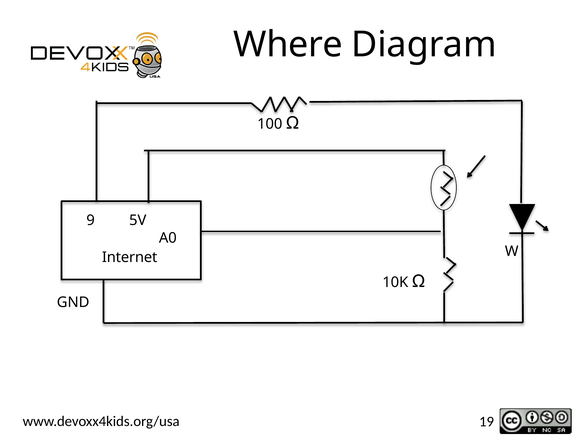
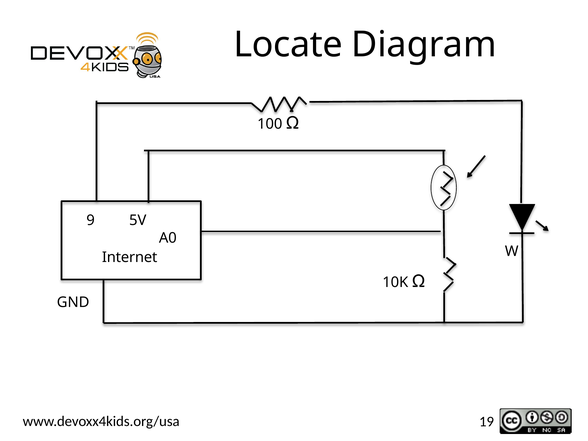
Where: Where -> Locate (288, 45)
